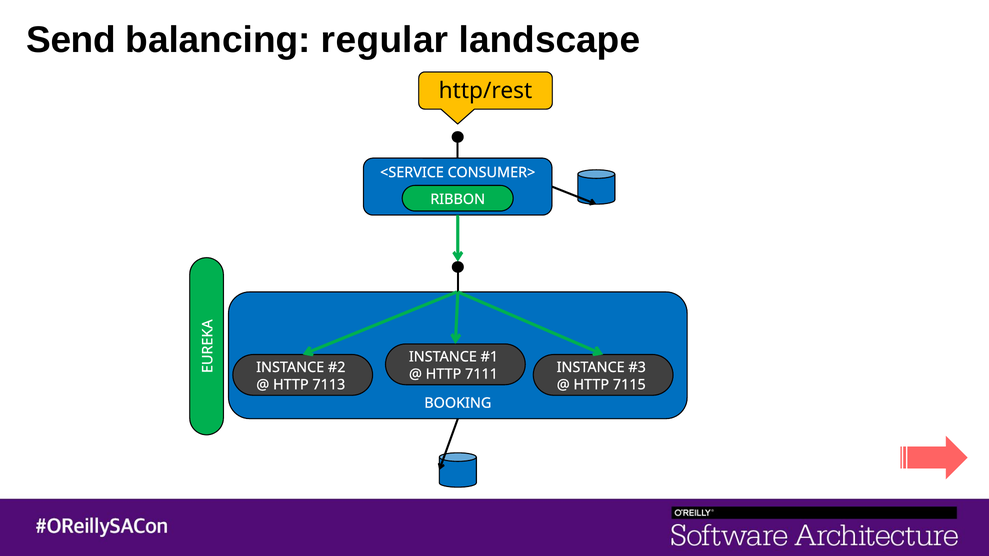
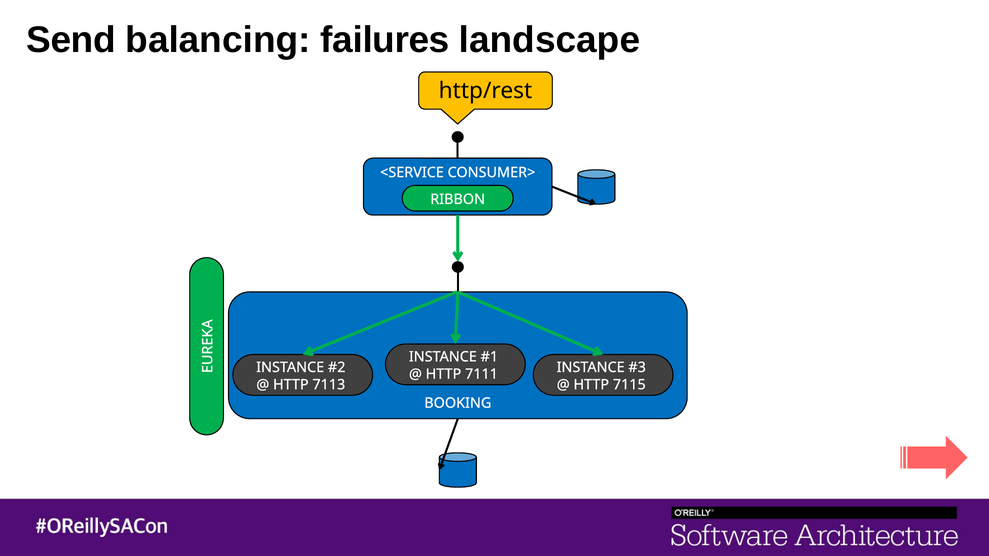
regular: regular -> failures (385, 40)
